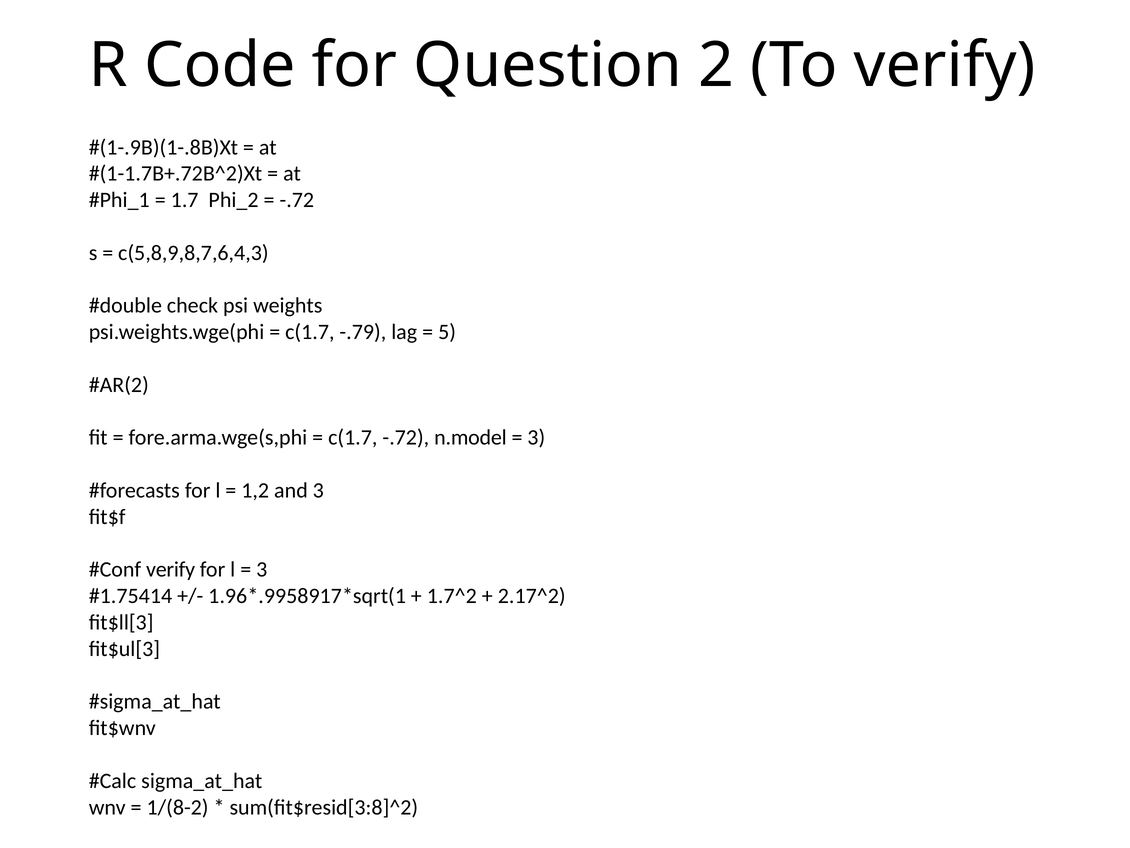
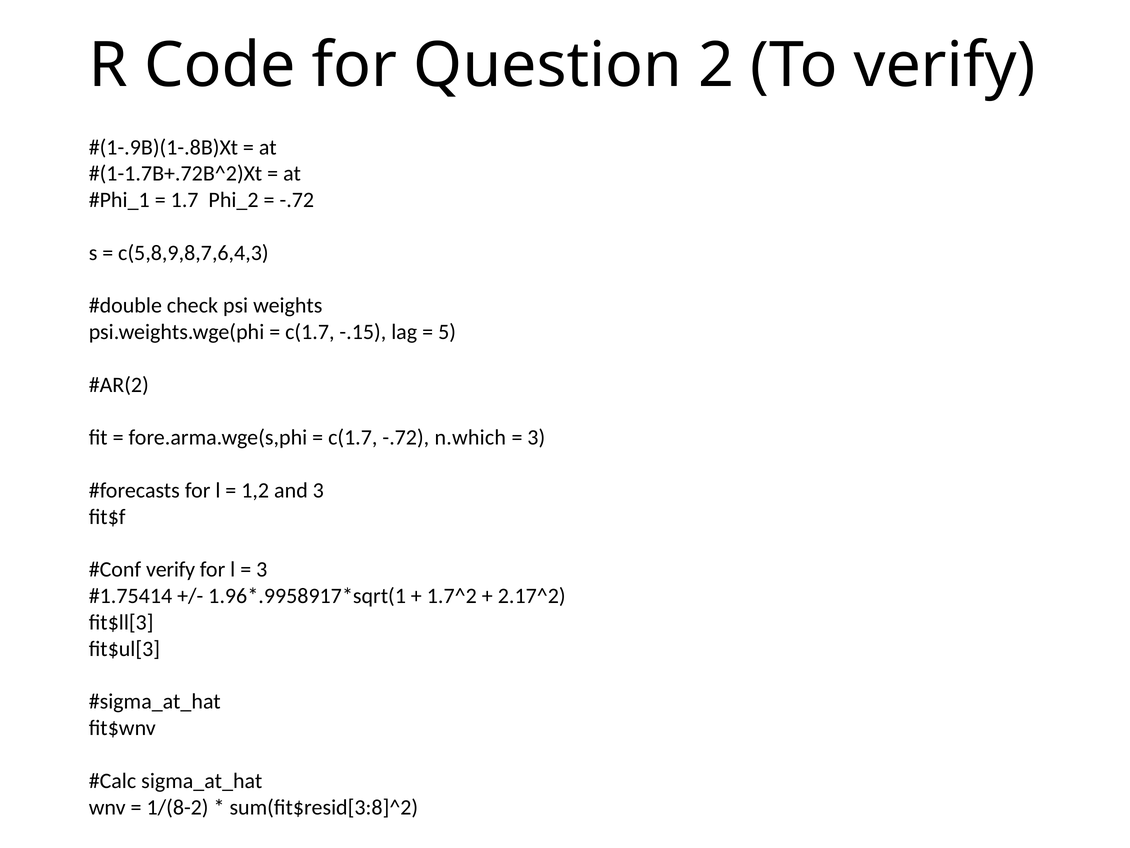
-.79: -.79 -> -.15 (363, 332)
n.model: n.model -> n.which (470, 437)
